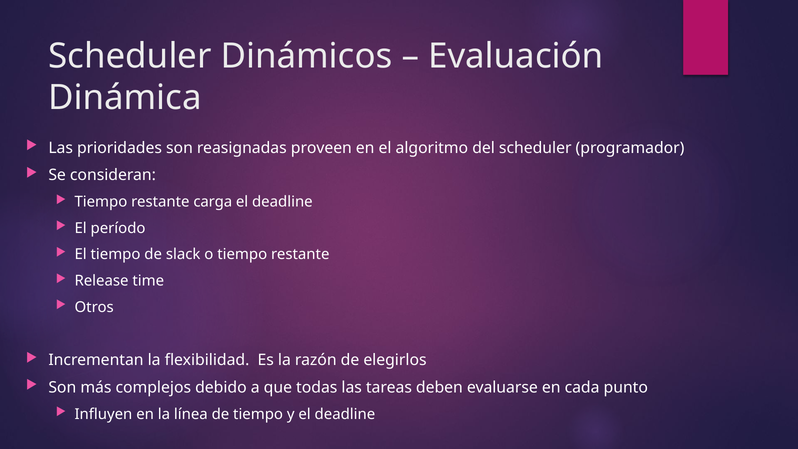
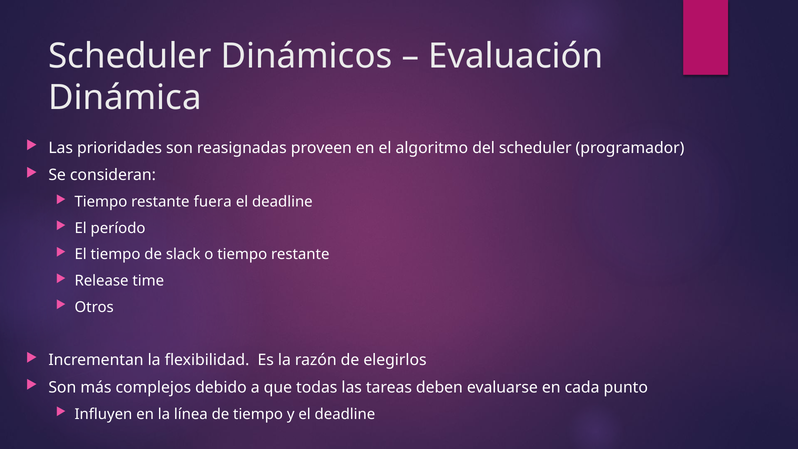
carga: carga -> fuera (213, 202)
